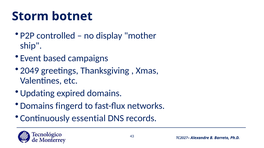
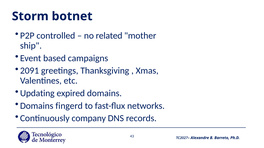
display: display -> related (109, 36)
2049: 2049 -> 2091 (30, 71)
essential: essential -> company (89, 119)
